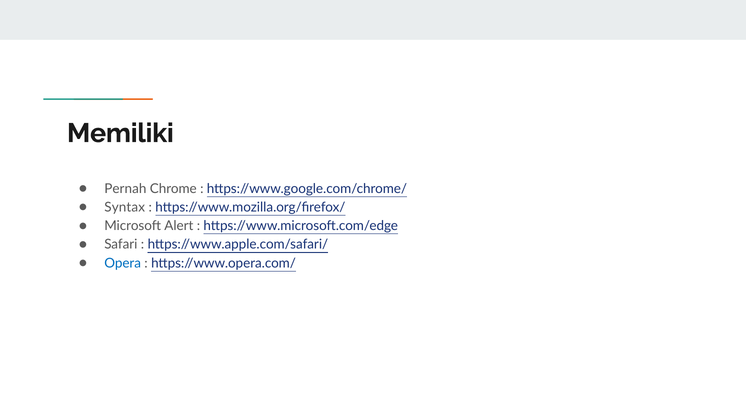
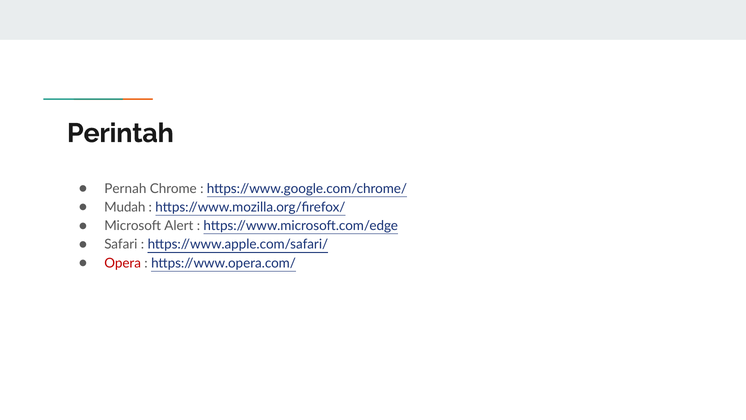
Memiliki: Memiliki -> Perintah (120, 133)
Syntax: Syntax -> Mudah (125, 207)
Opera colour: blue -> red (123, 263)
